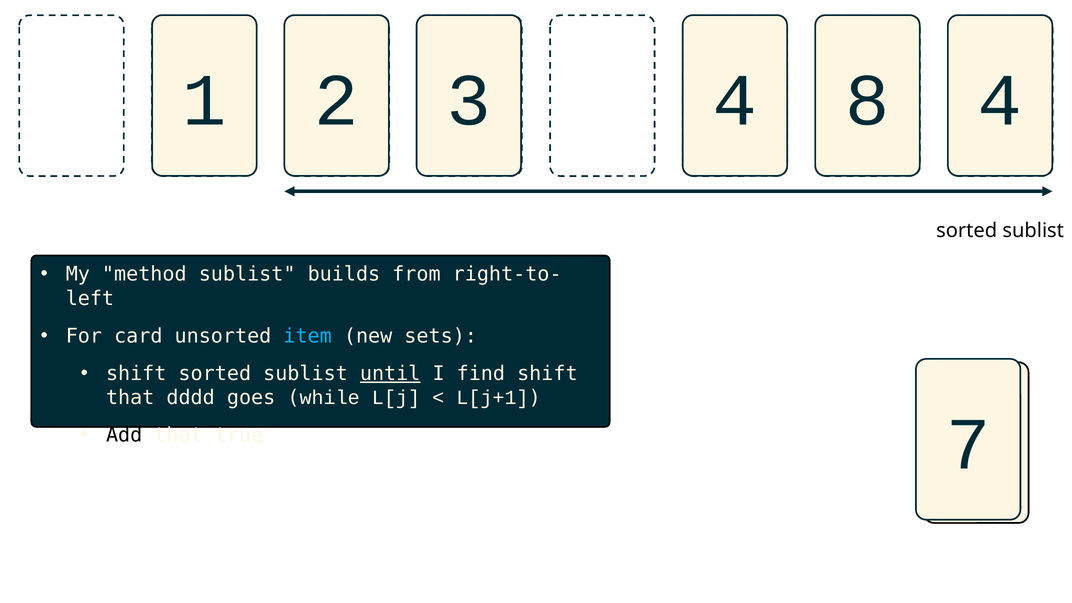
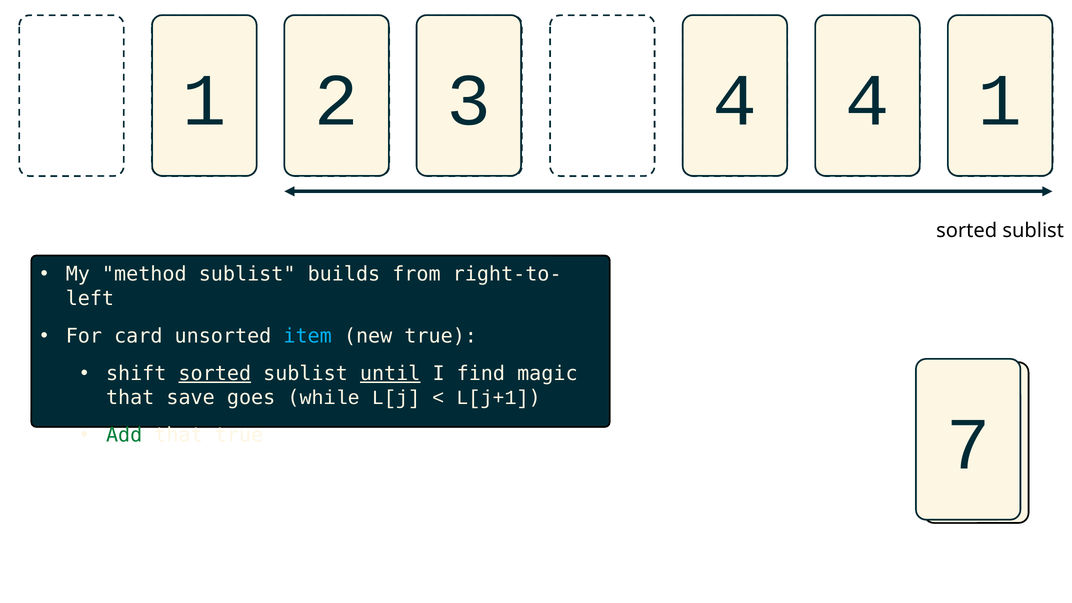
2 8: 8 -> 4 (867, 101)
4 4: 4 -> 1 (1000, 101)
new sets: sets -> true (441, 336)
sorted underline: none -> present (215, 374)
find shift: shift -> magic (547, 374)
dddd: dddd -> save (191, 398)
Add colour: black -> green (124, 435)
